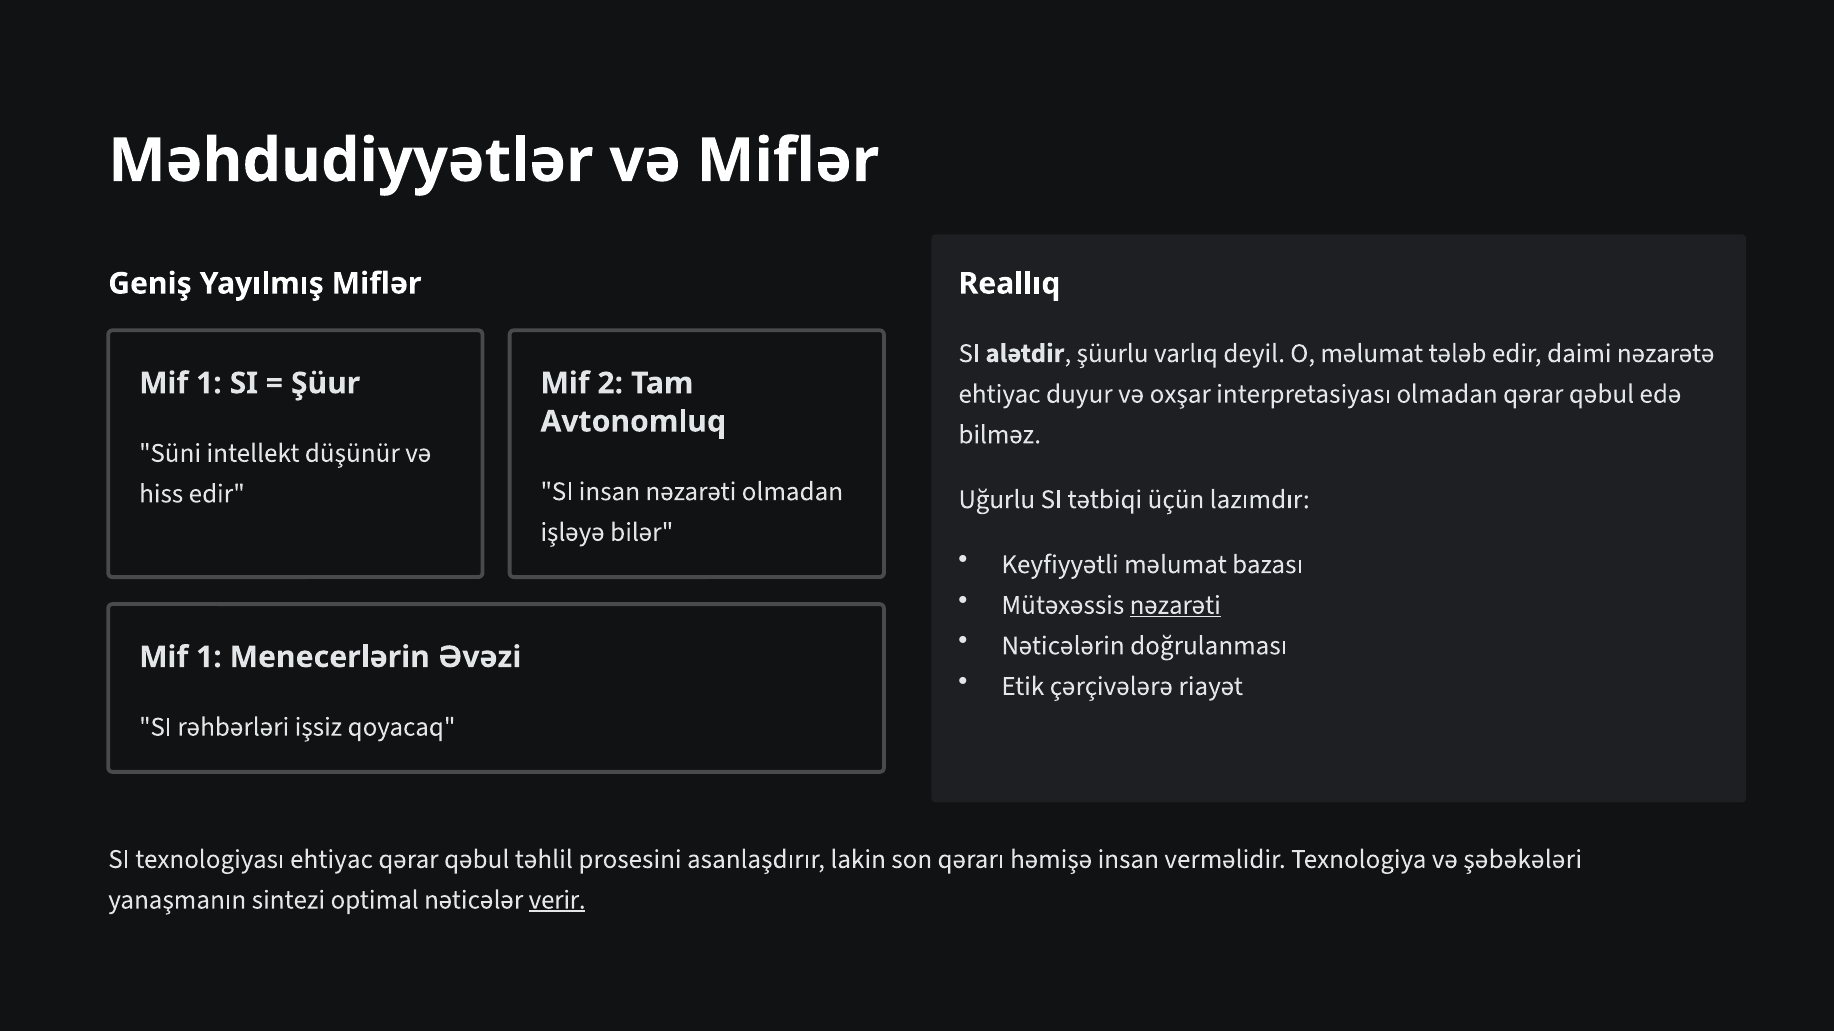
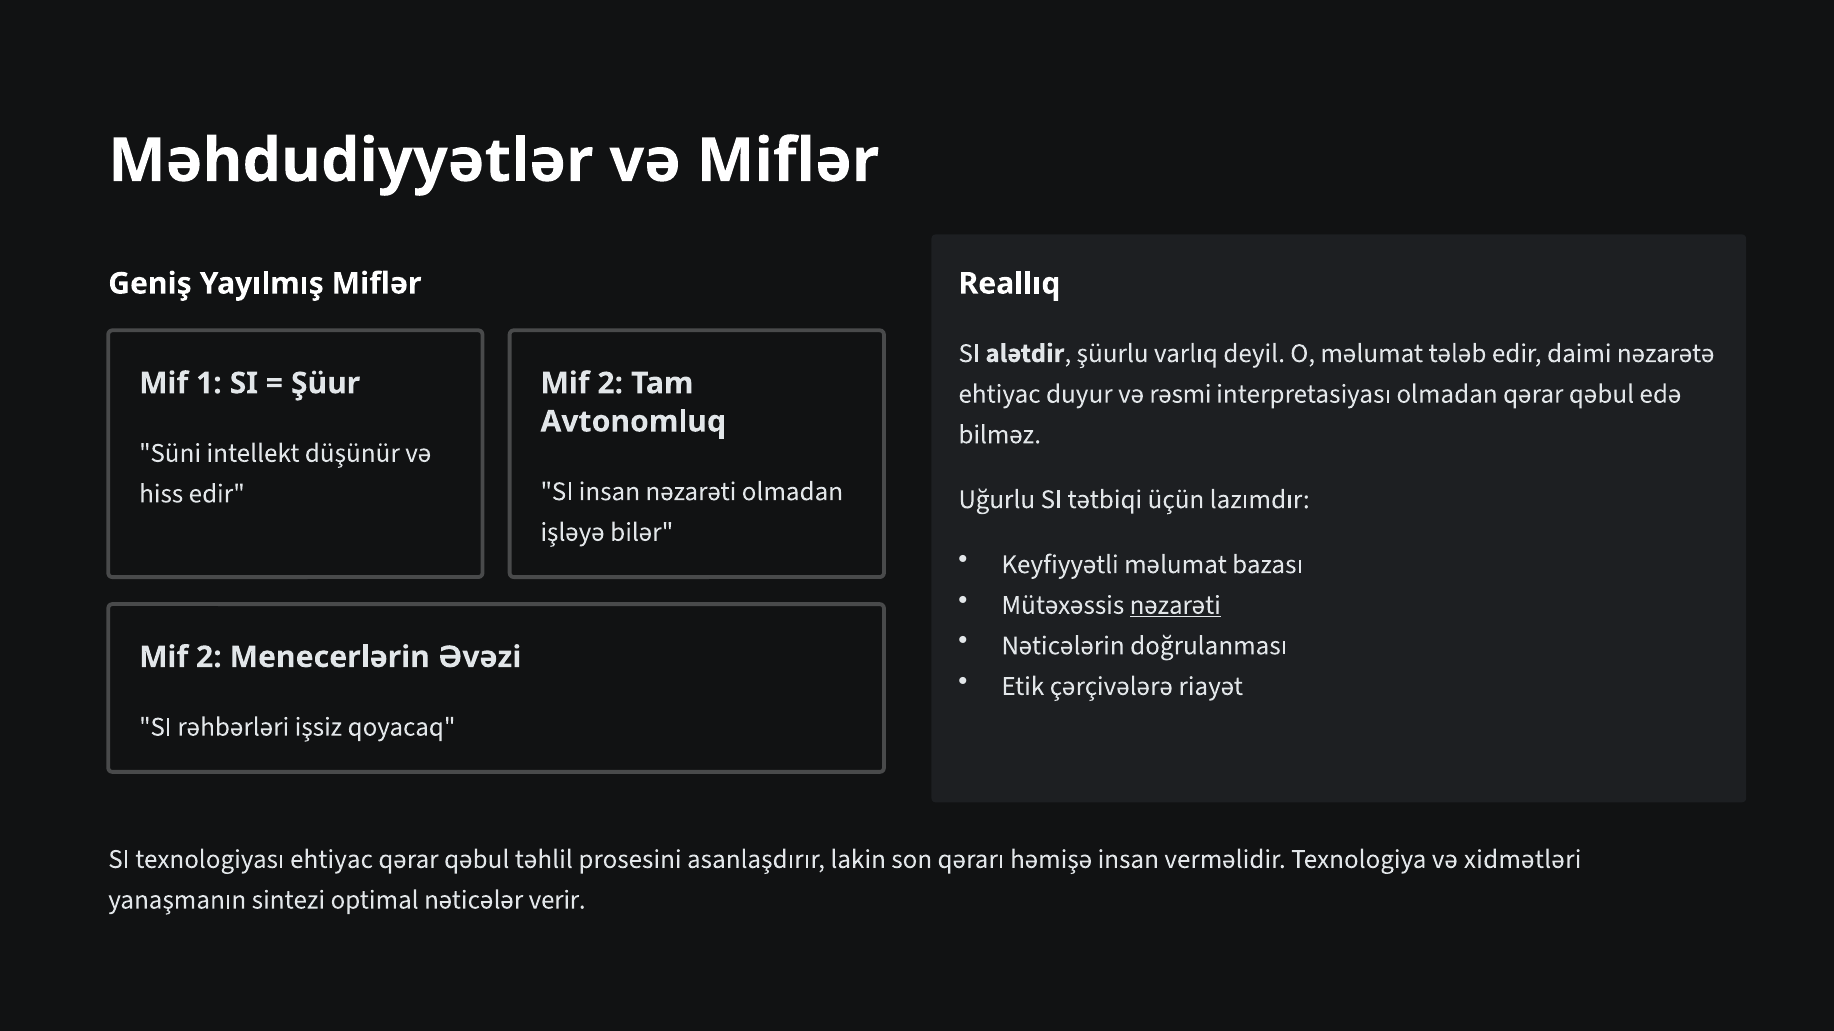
oxşar: oxşar -> rəsmi (1180, 394)
1: 1 -> 2 (209, 658)
şəbəkələri: şəbəkələri -> xidmətləri (1523, 860)
verir underline: present -> none (557, 900)
